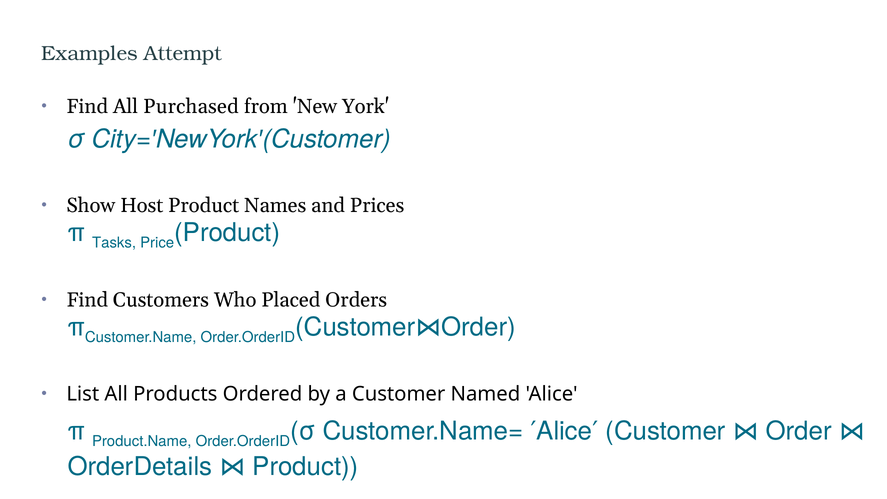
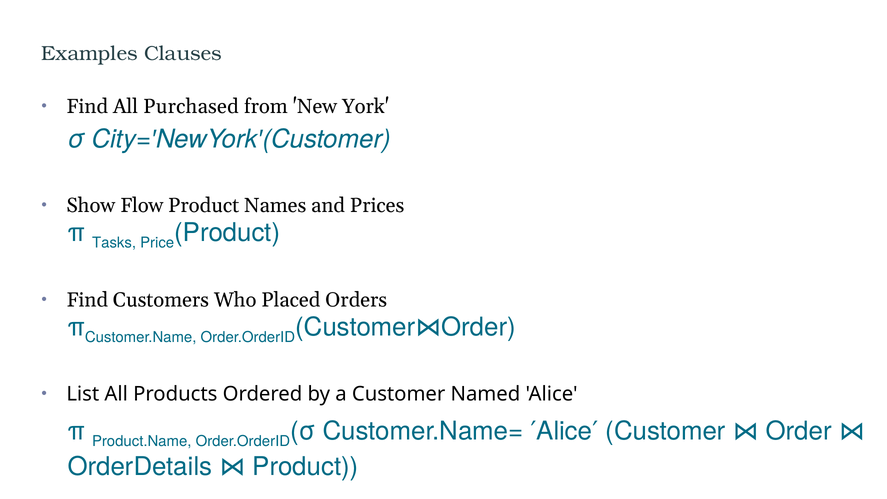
Attempt: Attempt -> Clauses (183, 53)
Host: Host -> Flow (142, 205)
